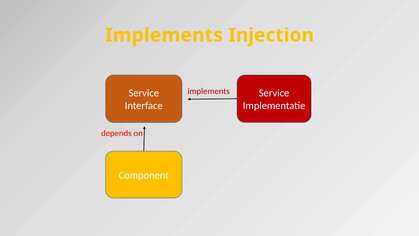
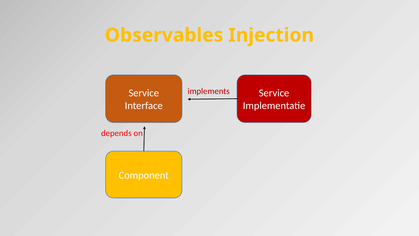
Implements: Implements -> Observables (164, 35)
